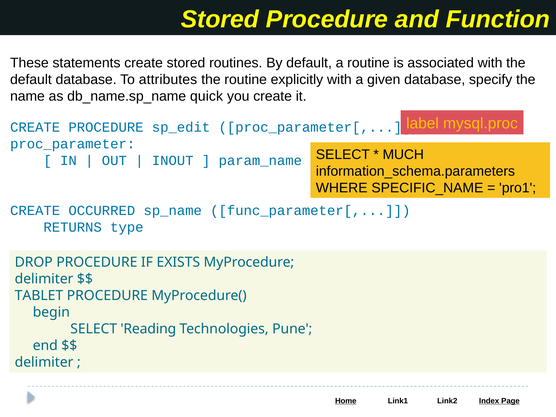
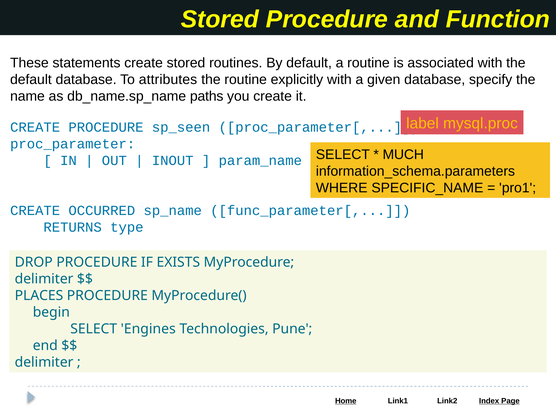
quick: quick -> paths (207, 96)
sp_edit: sp_edit -> sp_seen (181, 127)
TABLET: TABLET -> PLACES (39, 296)
Reading: Reading -> Engines (148, 329)
